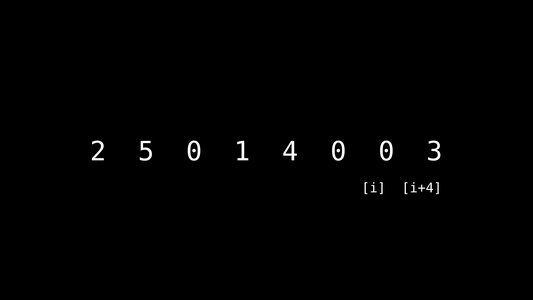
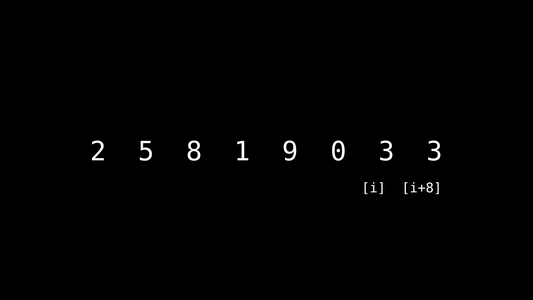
5 0: 0 -> 8 (194, 152)
4: 4 -> 9 (290, 152)
0 0: 0 -> 3 (387, 152)
i+4: i+4 -> i+8 (422, 188)
